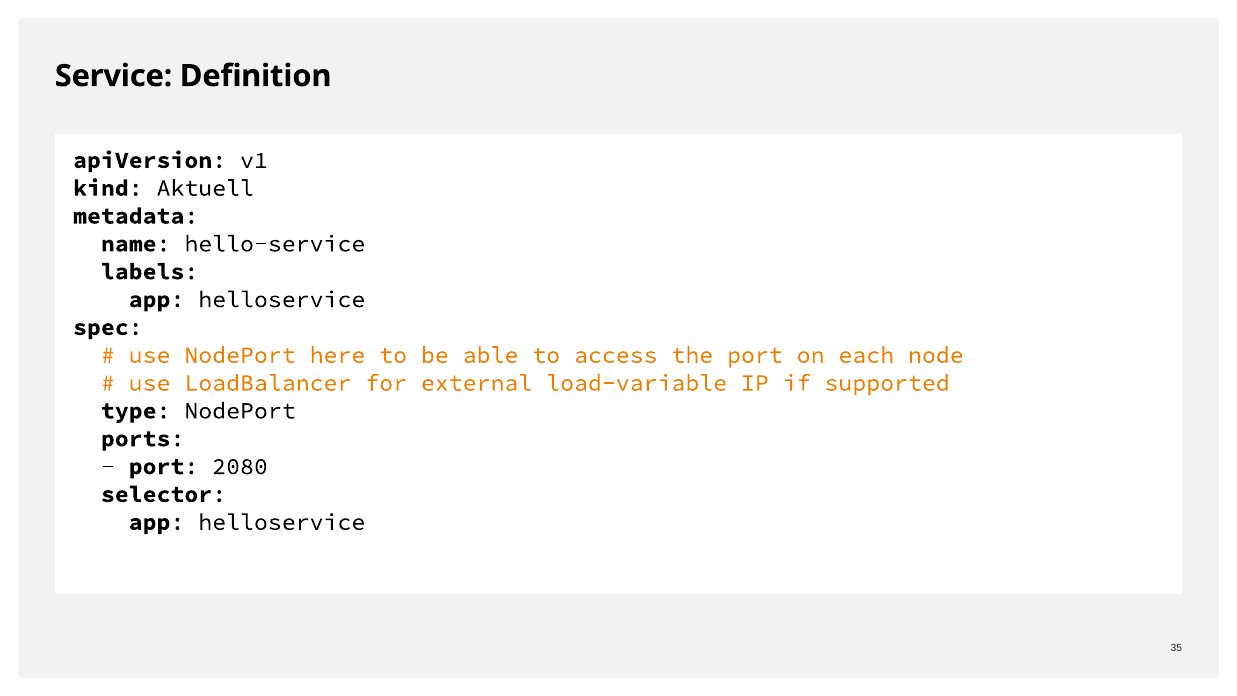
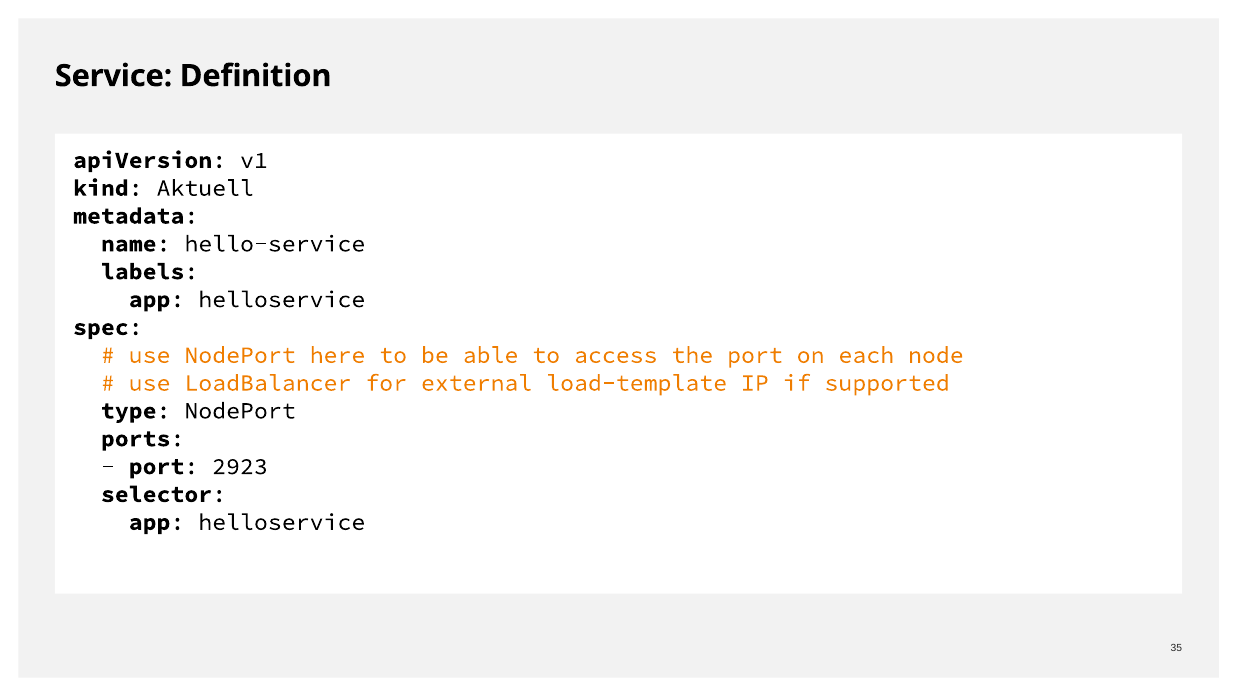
load-variable: load-variable -> load-template (637, 383)
2080: 2080 -> 2923 (240, 466)
